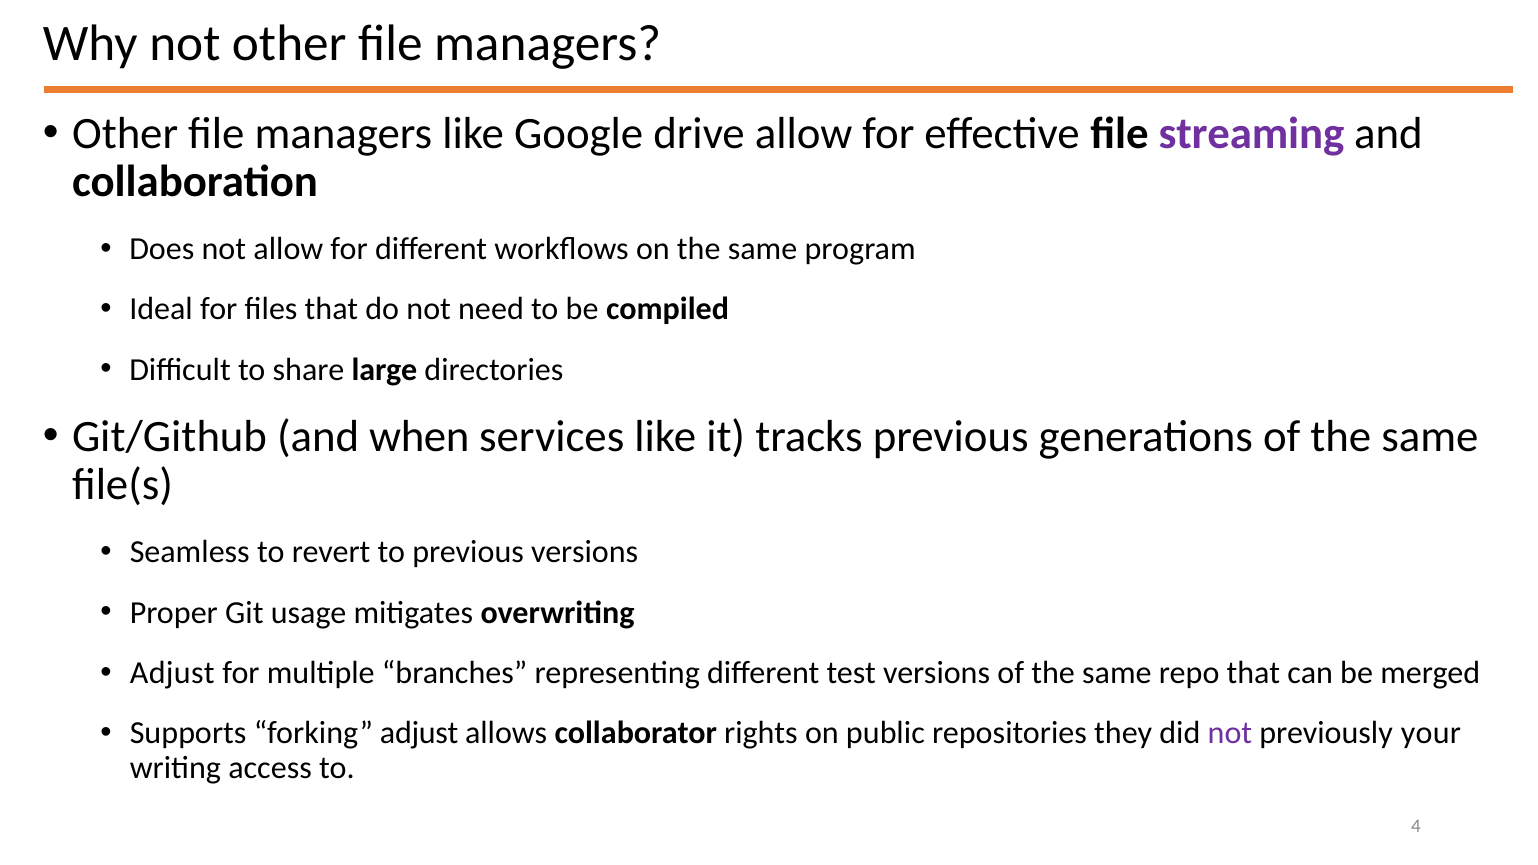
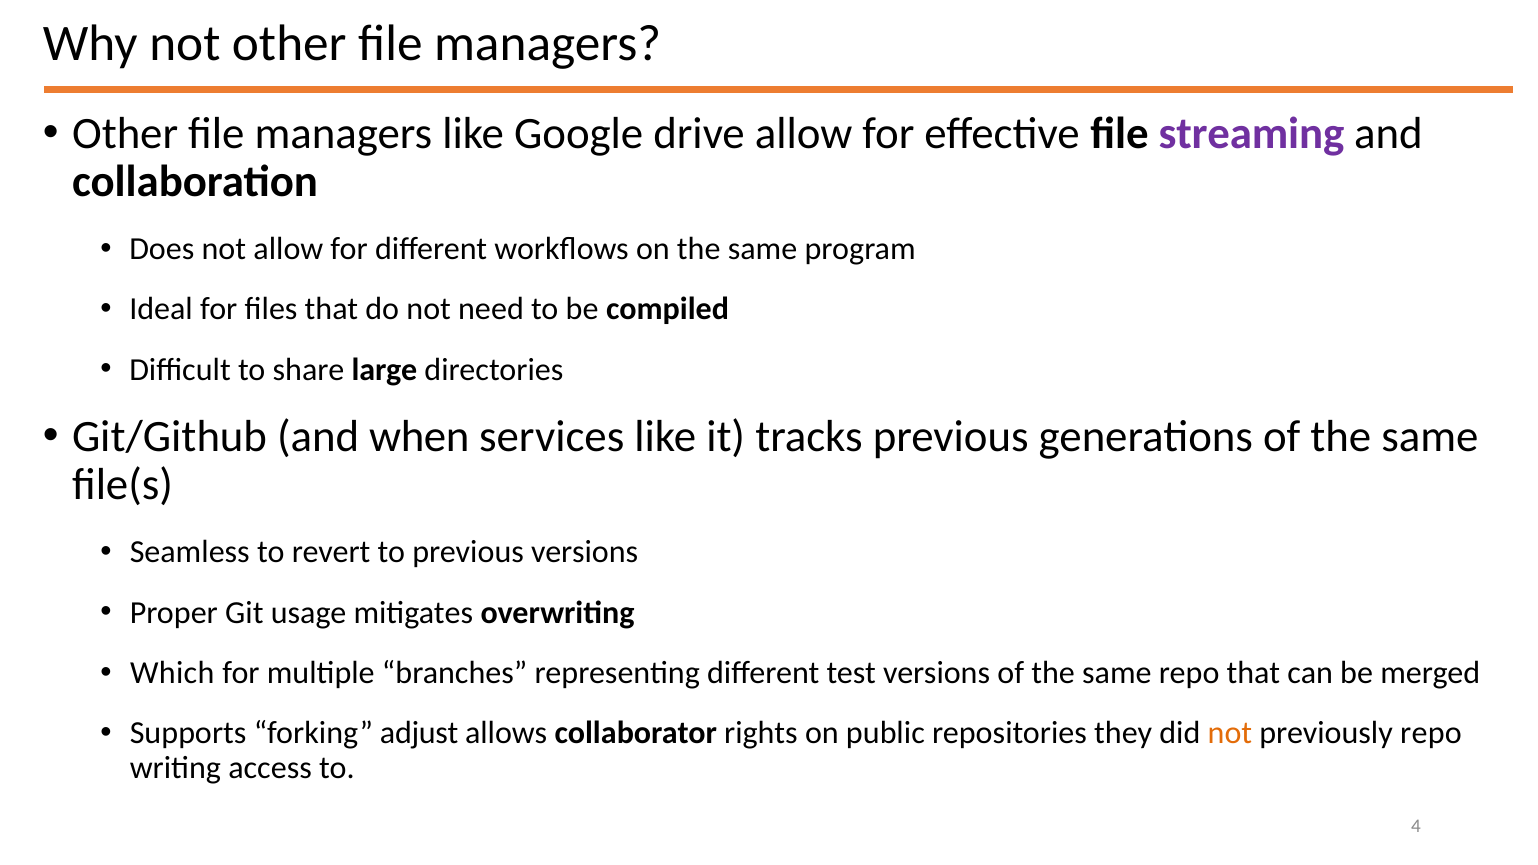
Adjust: Adjust -> Which (172, 673)
not colour: purple -> orange (1230, 733)
previously your: your -> repo (1431, 733)
